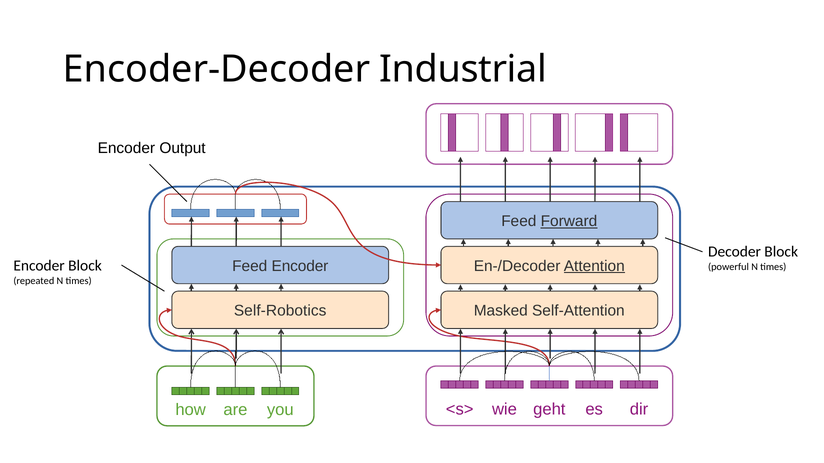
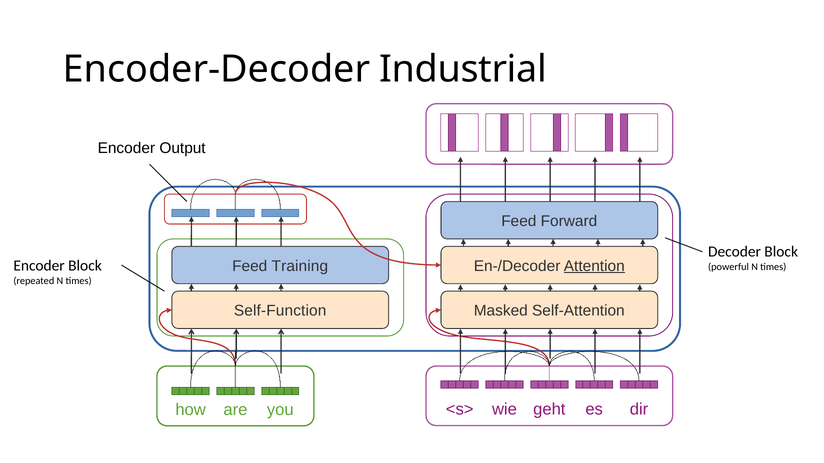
Forward underline: present -> none (569, 222)
Feed Encoder: Encoder -> Training (300, 266)
Self-Robotics: Self-Robotics -> Self-Function (280, 311)
